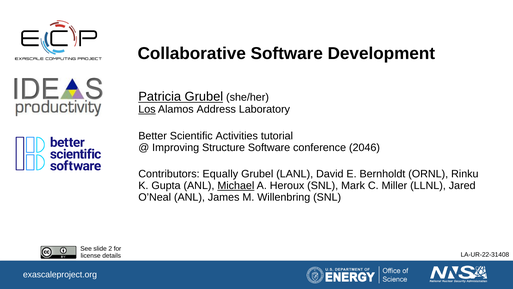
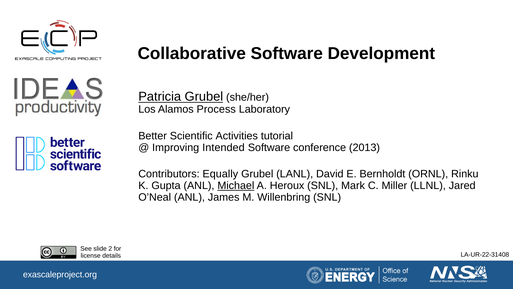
Los underline: present -> none (147, 109)
Address: Address -> Process (216, 109)
Structure: Structure -> Intended (223, 147)
2046: 2046 -> 2013 (364, 147)
